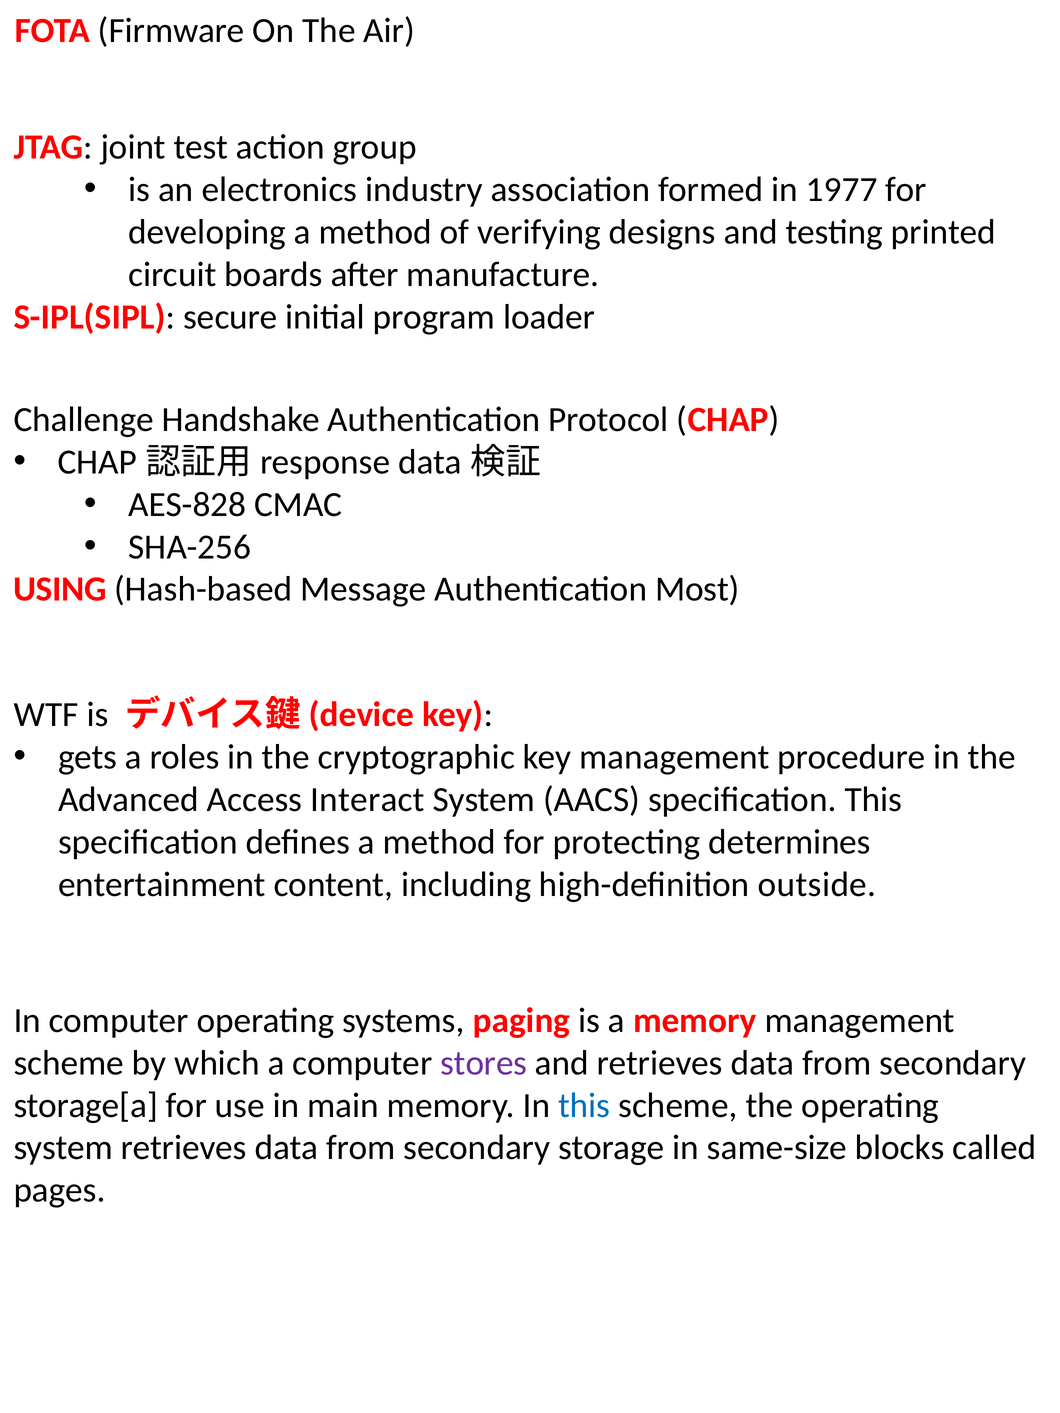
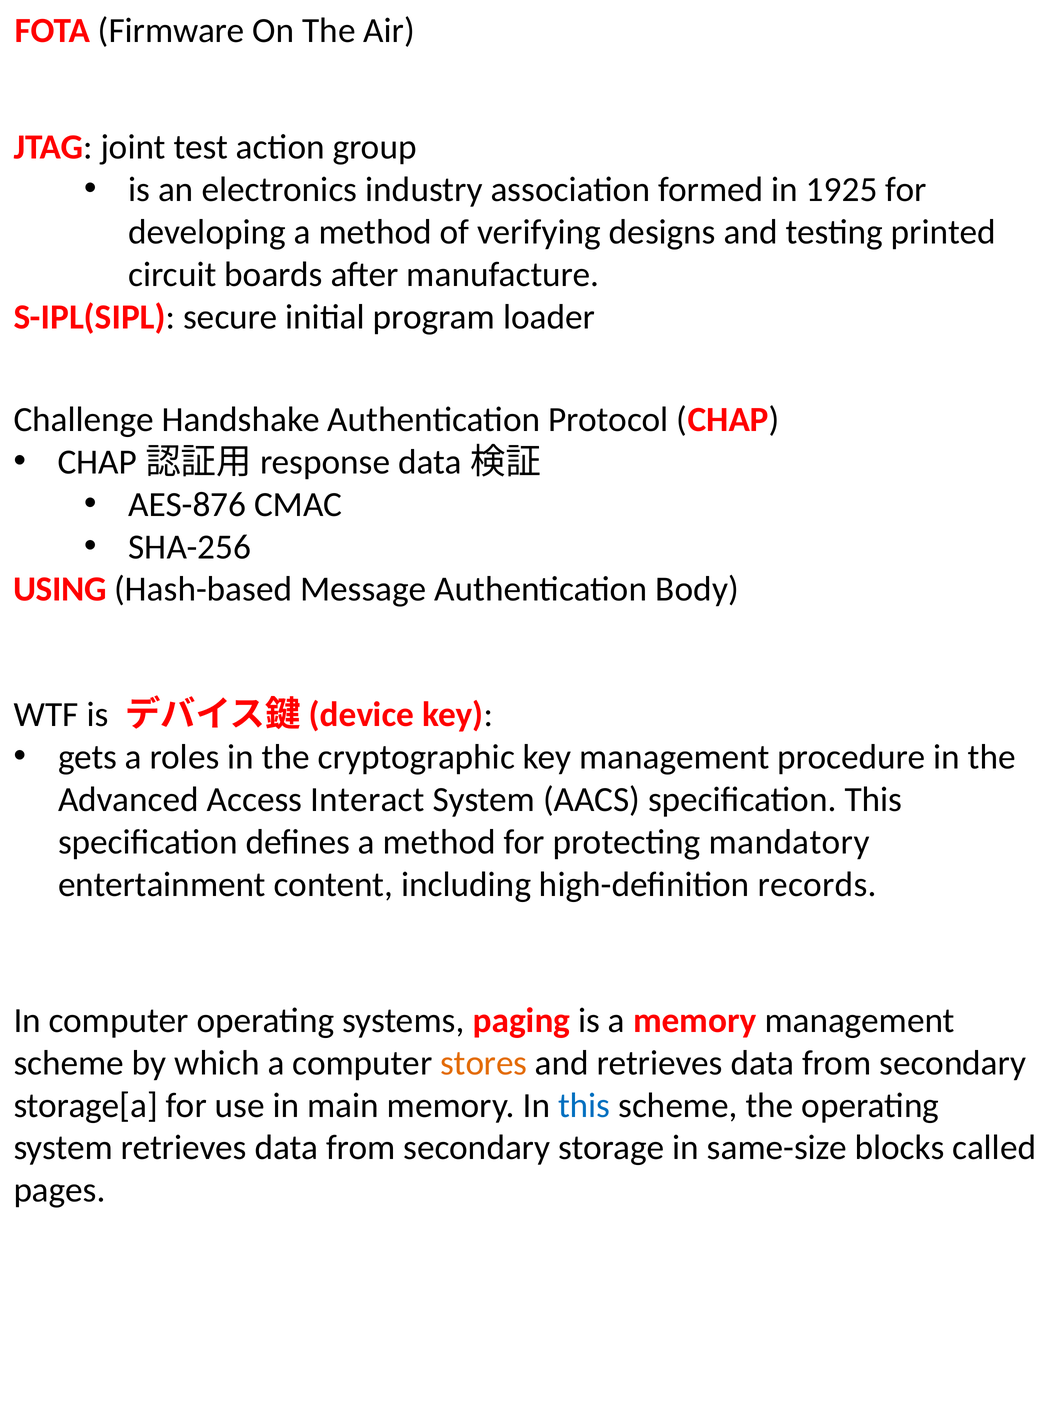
1977: 1977 -> 1925 (842, 190)
AES-828: AES-828 -> AES-876 (187, 505)
Most: Most -> Body (697, 589)
determines: determines -> mandatory (789, 842)
outside: outside -> records (817, 885)
stores colour: purple -> orange (484, 1063)
